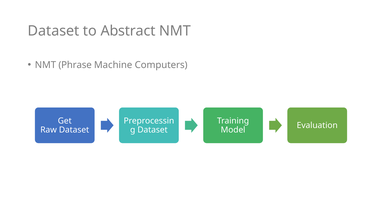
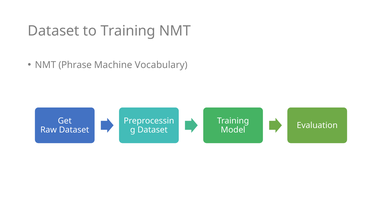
to Abstract: Abstract -> Training (128, 31)
Computers: Computers -> Vocabulary (161, 65)
